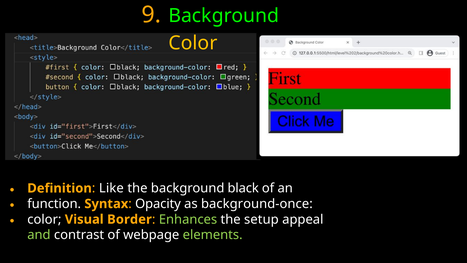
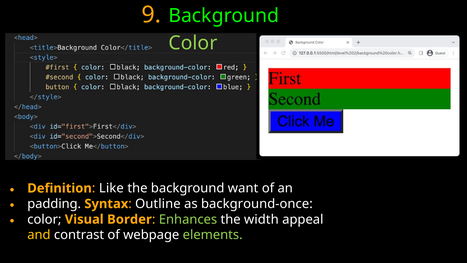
Color colour: yellow -> light green (193, 43)
black: black -> want (243, 188)
function: function -> padding (54, 204)
Opacity: Opacity -> Outline (158, 204)
setup: setup -> width (261, 219)
and colour: light green -> yellow (39, 235)
